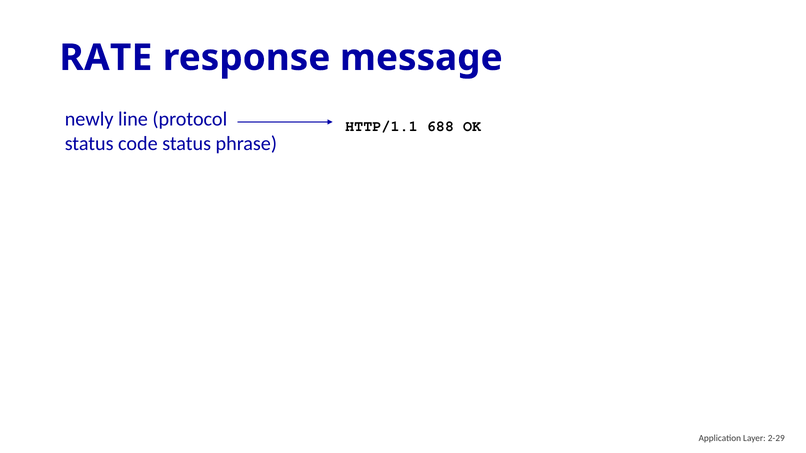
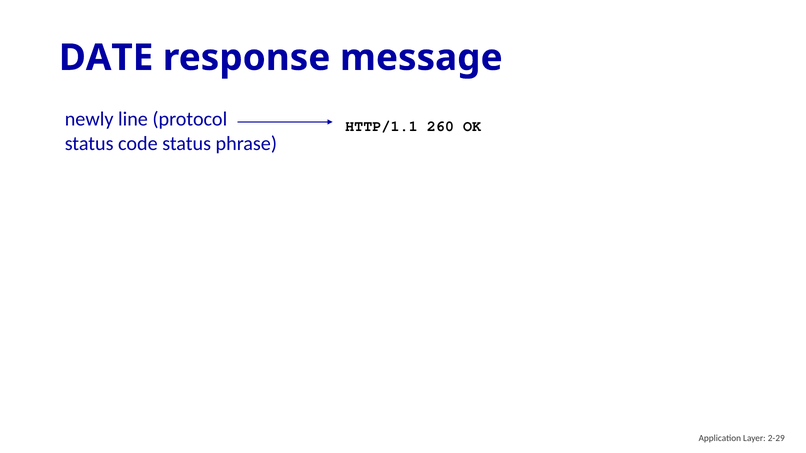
RATE: RATE -> DATE (106, 58)
688: 688 -> 260 (440, 126)
